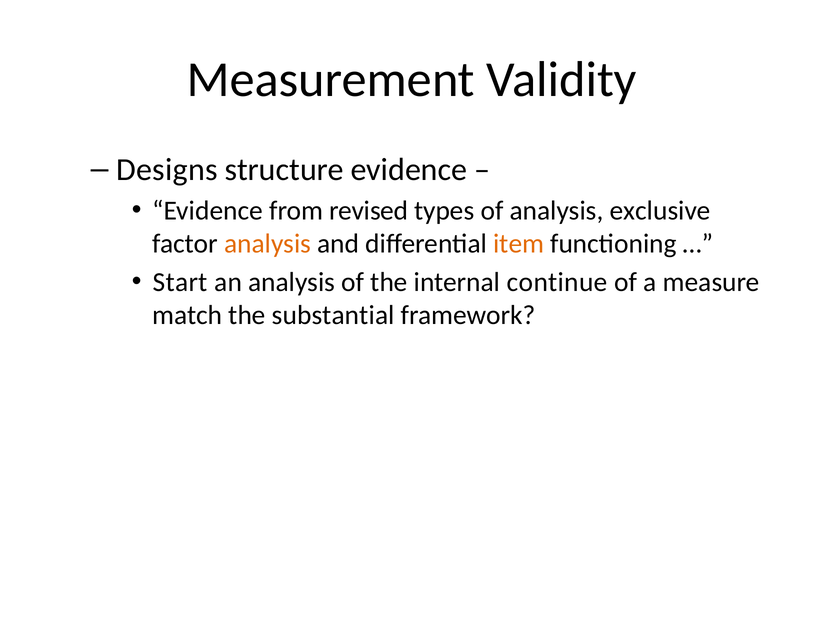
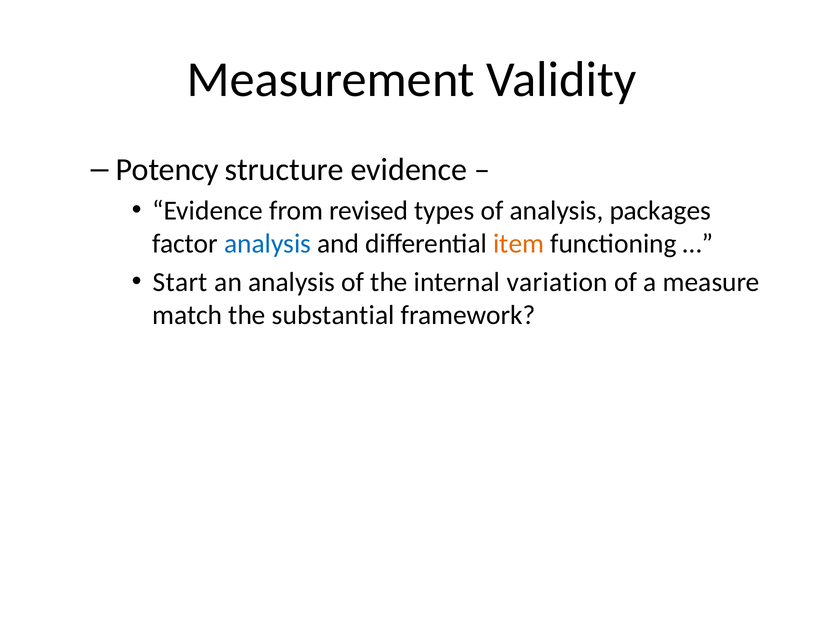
Designs: Designs -> Potency (167, 170)
exclusive: exclusive -> packages (660, 211)
analysis colour: orange -> blue (268, 244)
continue: continue -> variation (557, 282)
